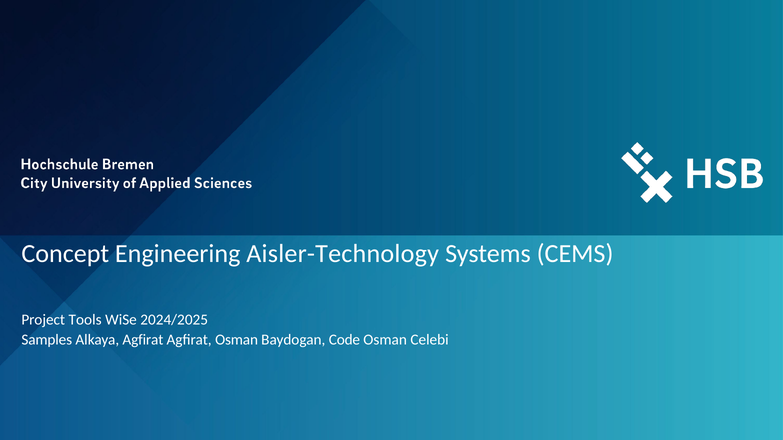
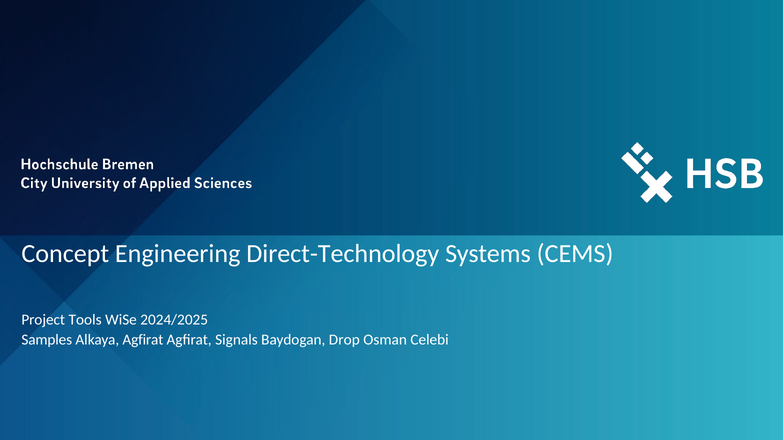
Aisler-Technology: Aisler-Technology -> Direct-Technology (343, 254)
Agfirat Osman: Osman -> Signals (236, 340)
Code: Code -> Drop (344, 340)
